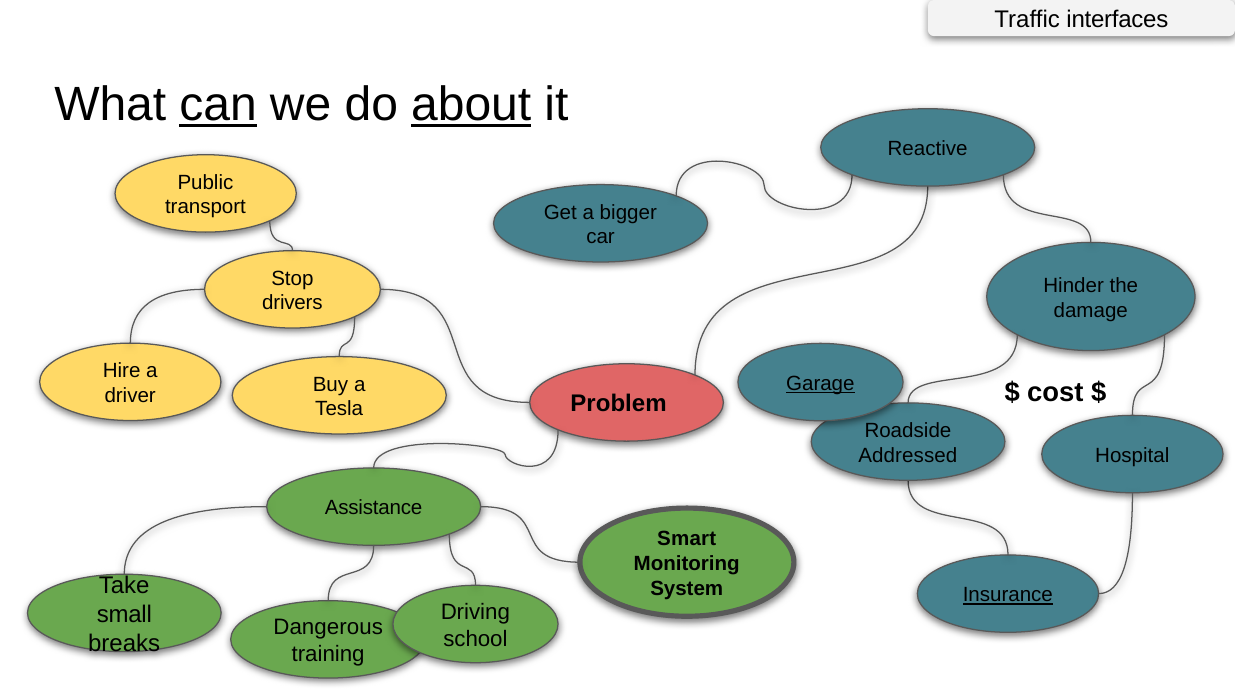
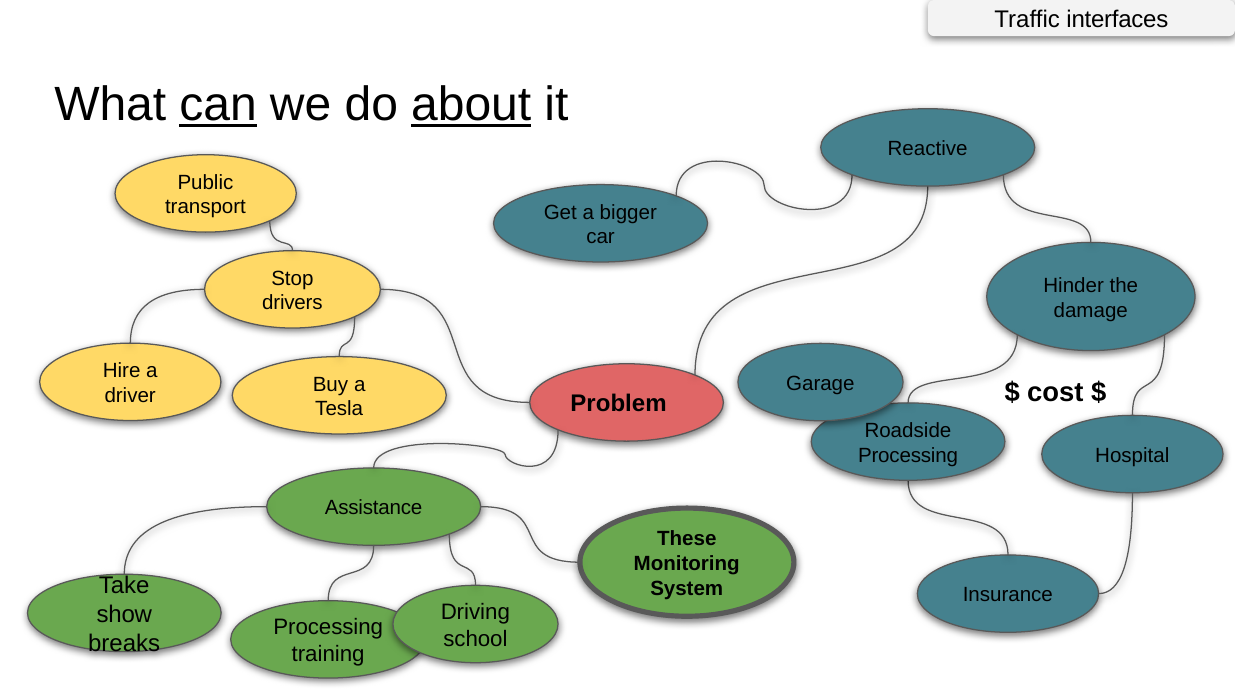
Garage underline: present -> none (820, 383)
Addressed: Addressed -> Processing (908, 455)
Smart: Smart -> These (687, 539)
Insurance underline: present -> none (1008, 595)
small: small -> show (124, 614)
Dangerous: Dangerous -> Processing (328, 627)
